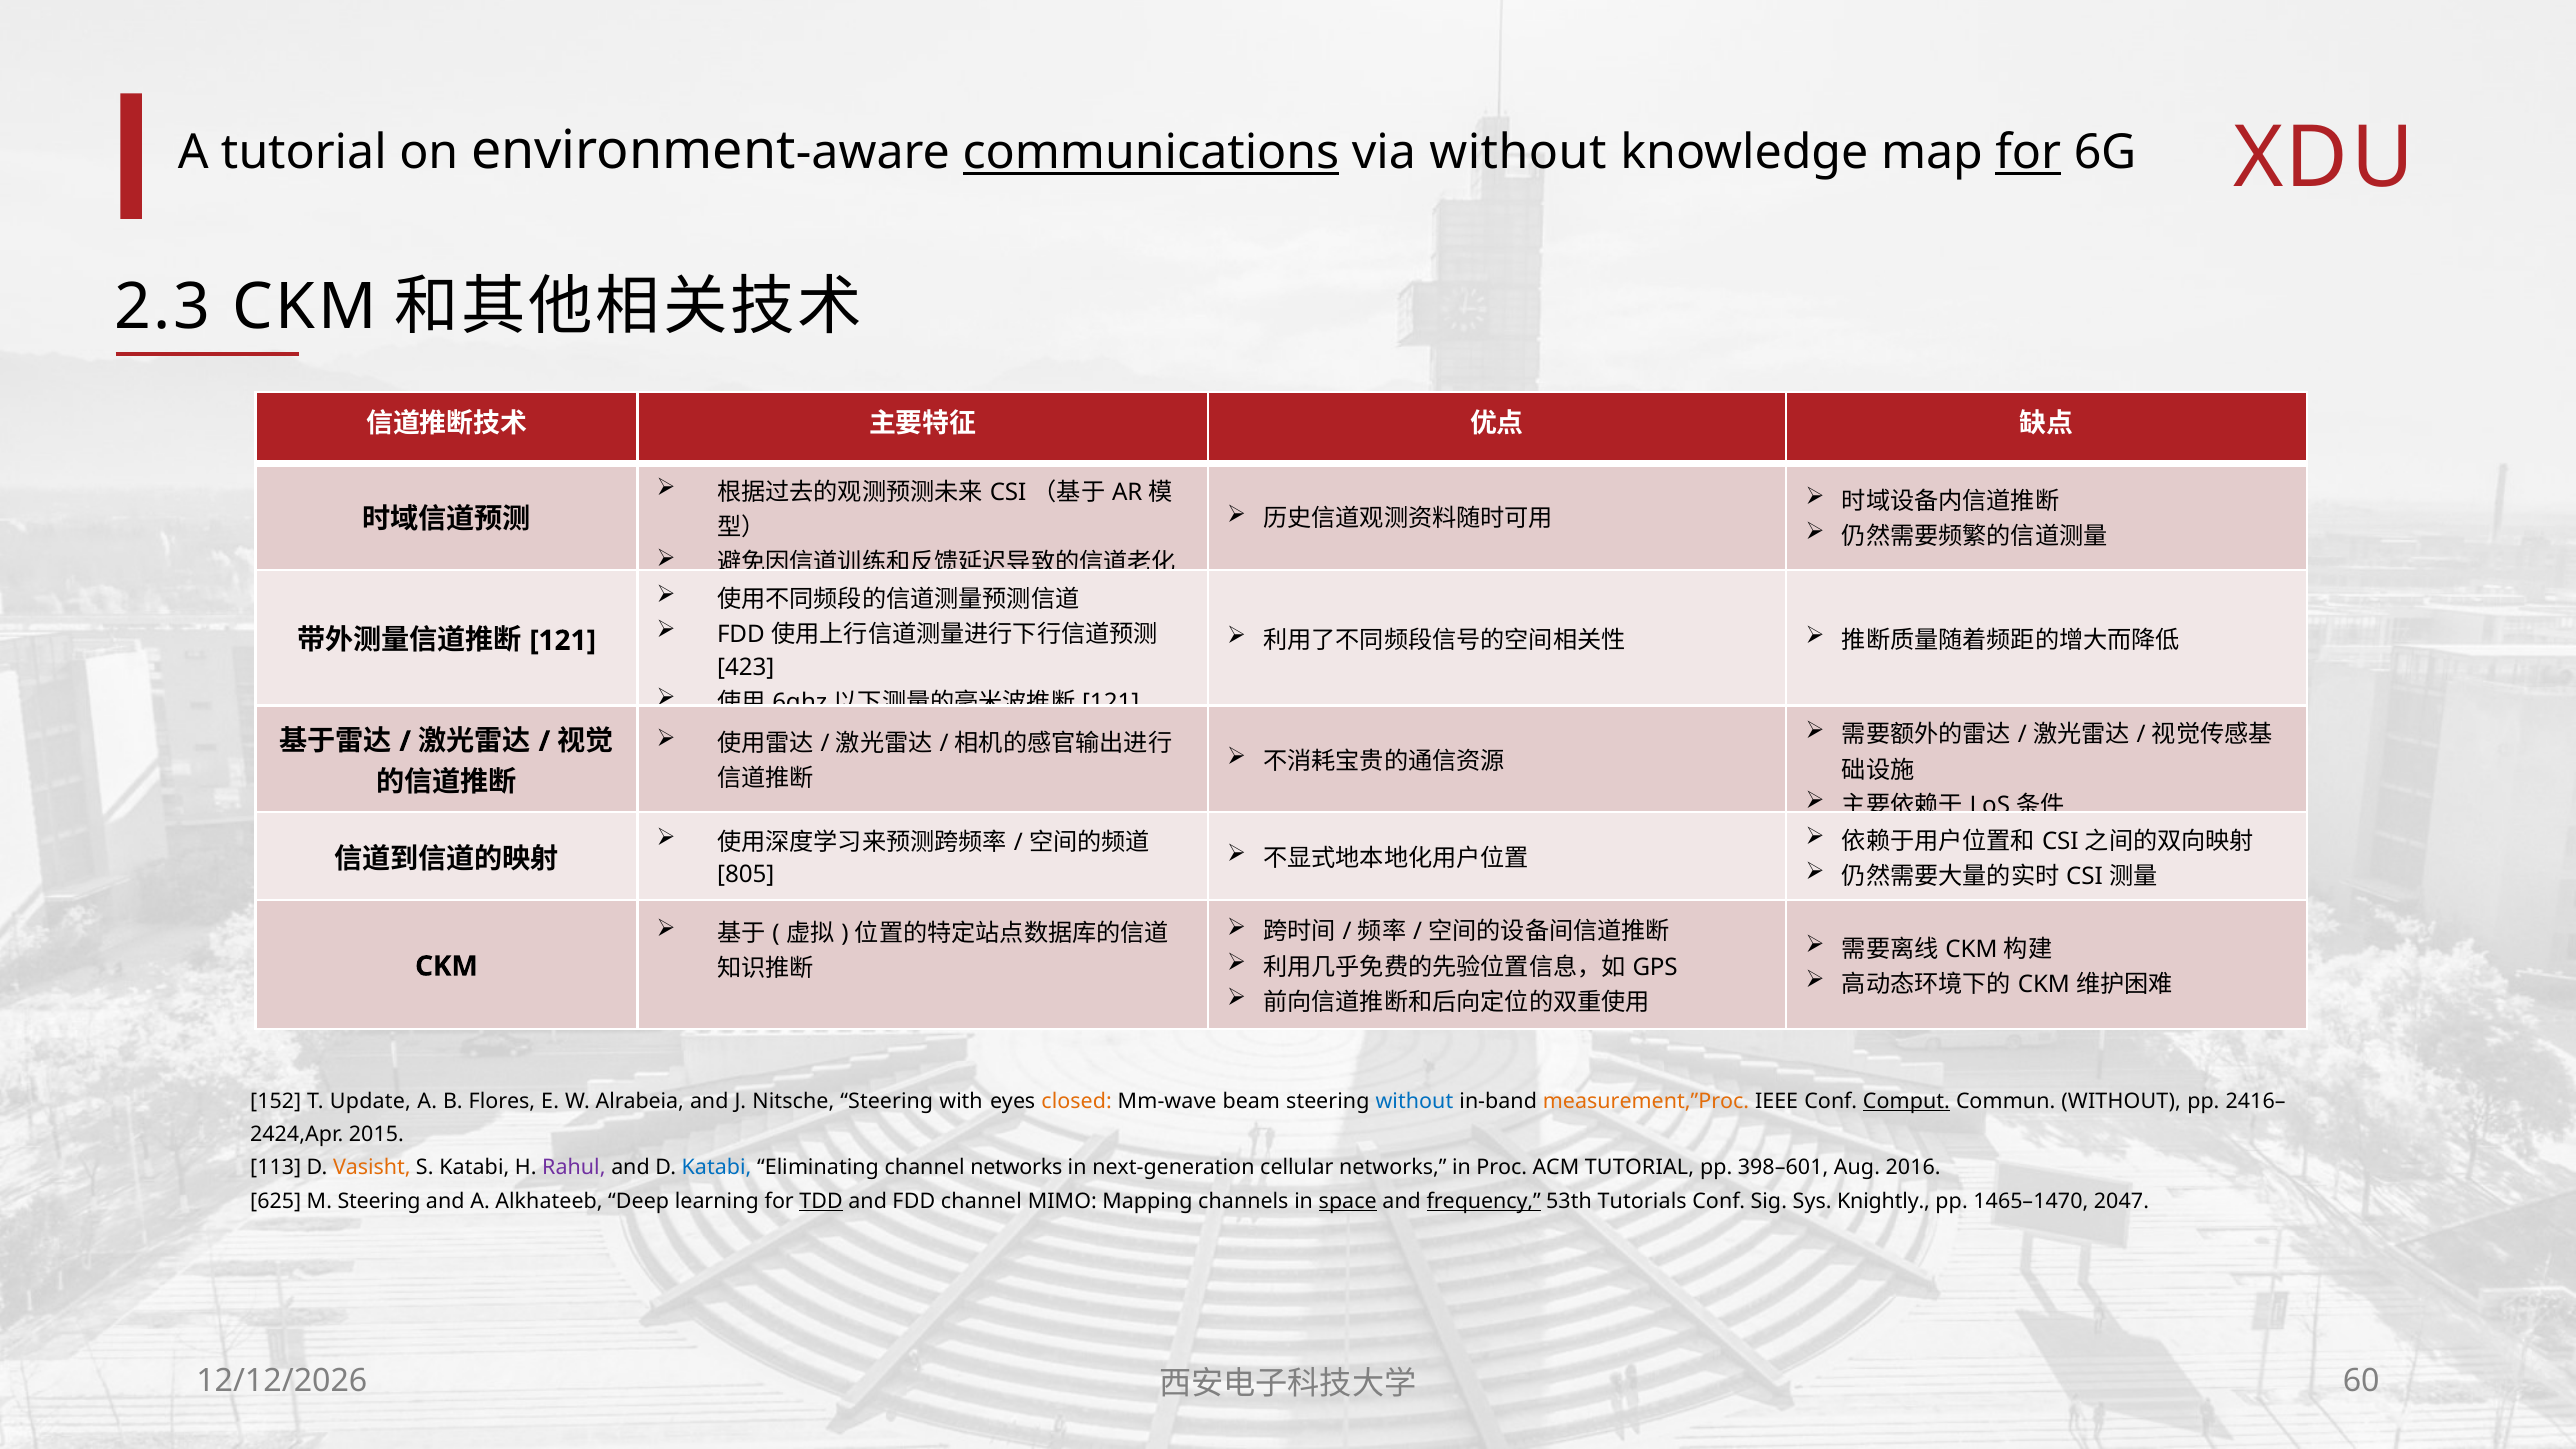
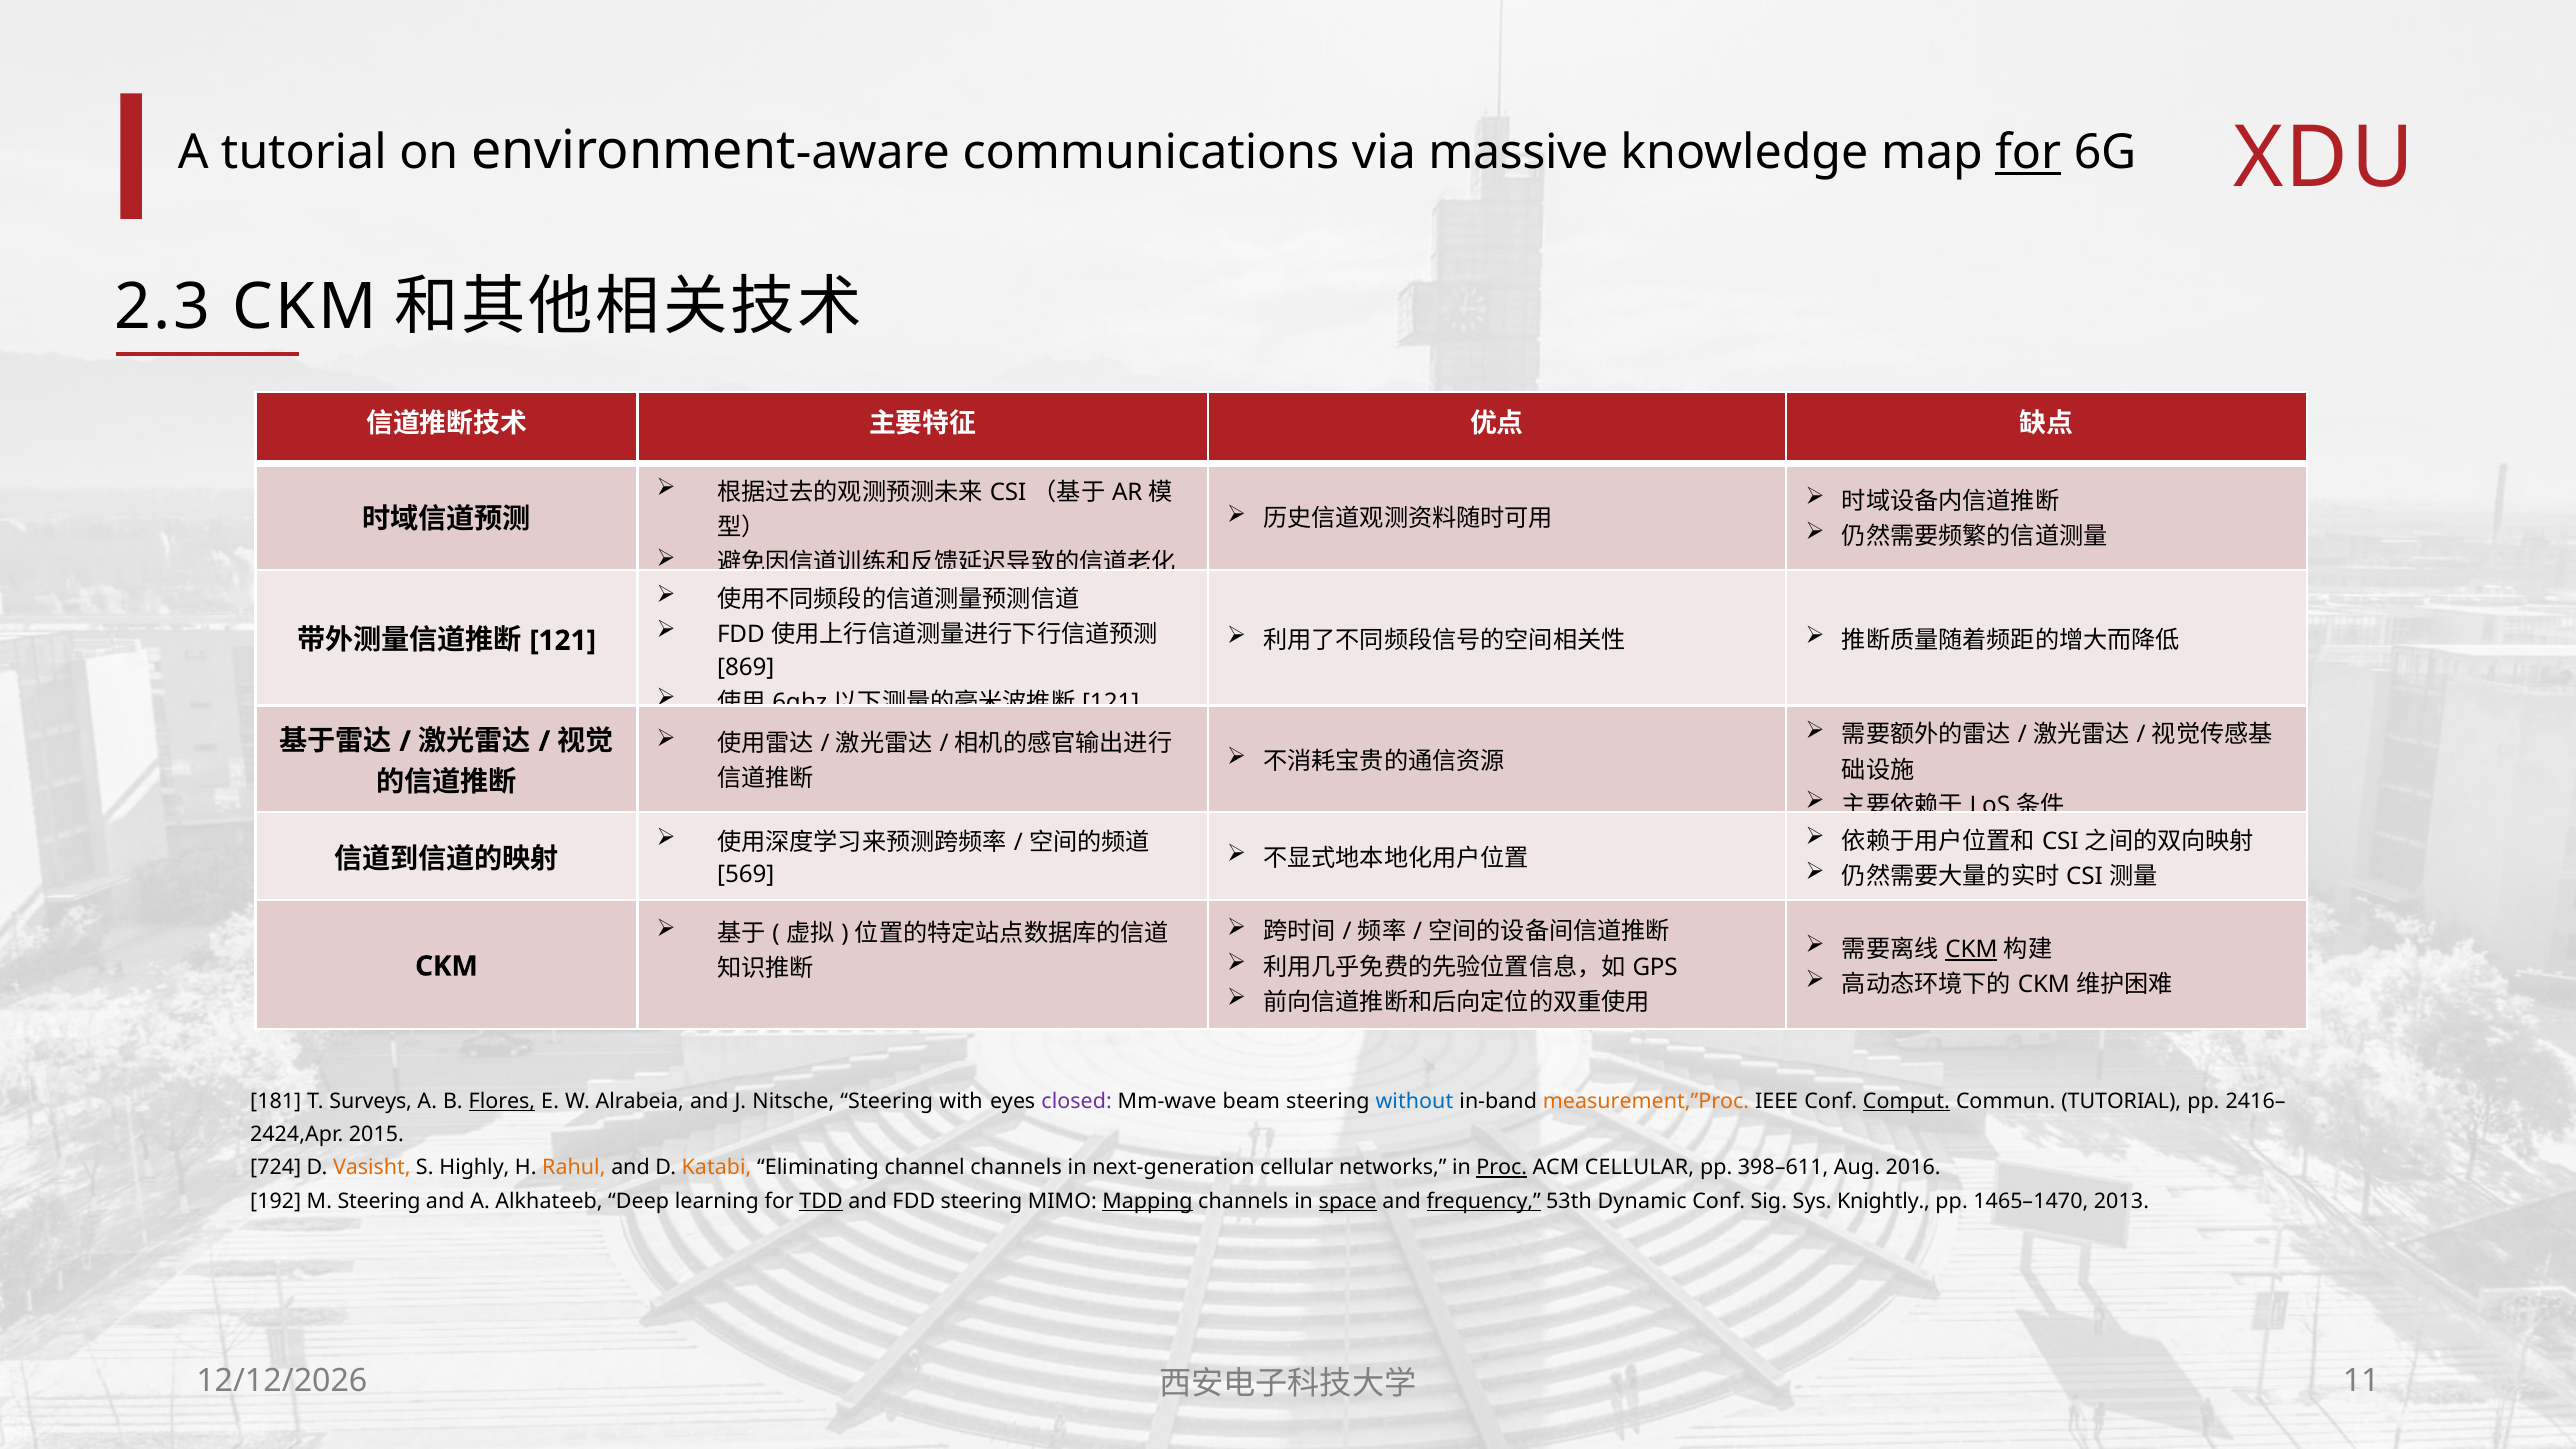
communications underline: present -> none (1151, 152)
via without: without -> massive (1518, 152)
423: 423 -> 869 (746, 667)
805: 805 -> 569 (746, 875)
CKM underline: none -> present (1971, 949)
152: 152 -> 181 (276, 1101)
Update: Update -> Surveys (371, 1101)
Flores underline: none -> present (502, 1101)
closed colour: orange -> purple (1077, 1101)
Commun WITHOUT: WITHOUT -> TUTORIAL (2121, 1101)
113: 113 -> 724 (276, 1168)
S Katabi: Katabi -> Highly (474, 1168)
Rahul colour: purple -> orange (574, 1168)
Katabi colour: blue -> orange (717, 1168)
channel networks: networks -> channels (1016, 1168)
Proc underline: none -> present (1502, 1168)
ACM TUTORIAL: TUTORIAL -> CELLULAR (1639, 1168)
398–601: 398–601 -> 398–611 (1783, 1168)
625: 625 -> 192 (276, 1201)
FDD channel: channel -> steering (982, 1201)
Mapping underline: none -> present (1147, 1201)
Tutorials: Tutorials -> Dynamic (1642, 1201)
2047: 2047 -> 2013 (2121, 1201)
60: 60 -> 11 (2361, 1381)
